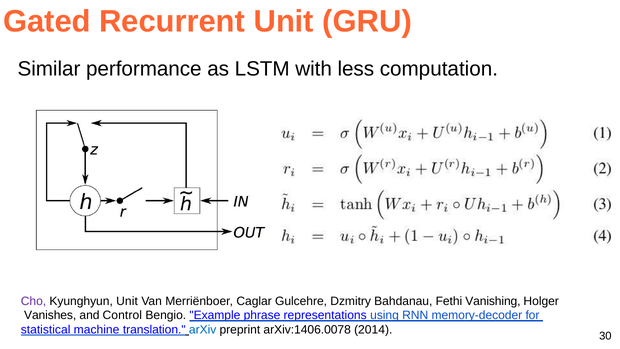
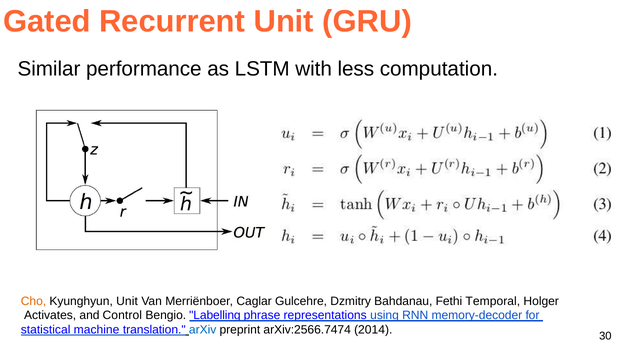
Cho colour: purple -> orange (33, 301)
Vanishing: Vanishing -> Temporal (493, 301)
Vanishes: Vanishes -> Activates (50, 315)
Example: Example -> Labelling (215, 315)
arXiv:1406.0078: arXiv:1406.0078 -> arXiv:2566.7474 (307, 329)
